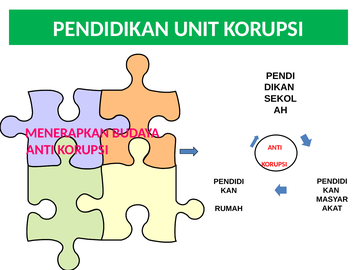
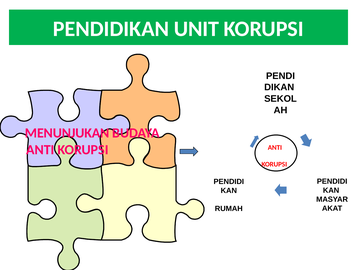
MENERAPKAN: MENERAPKAN -> MENUNJUKAN (67, 133)
